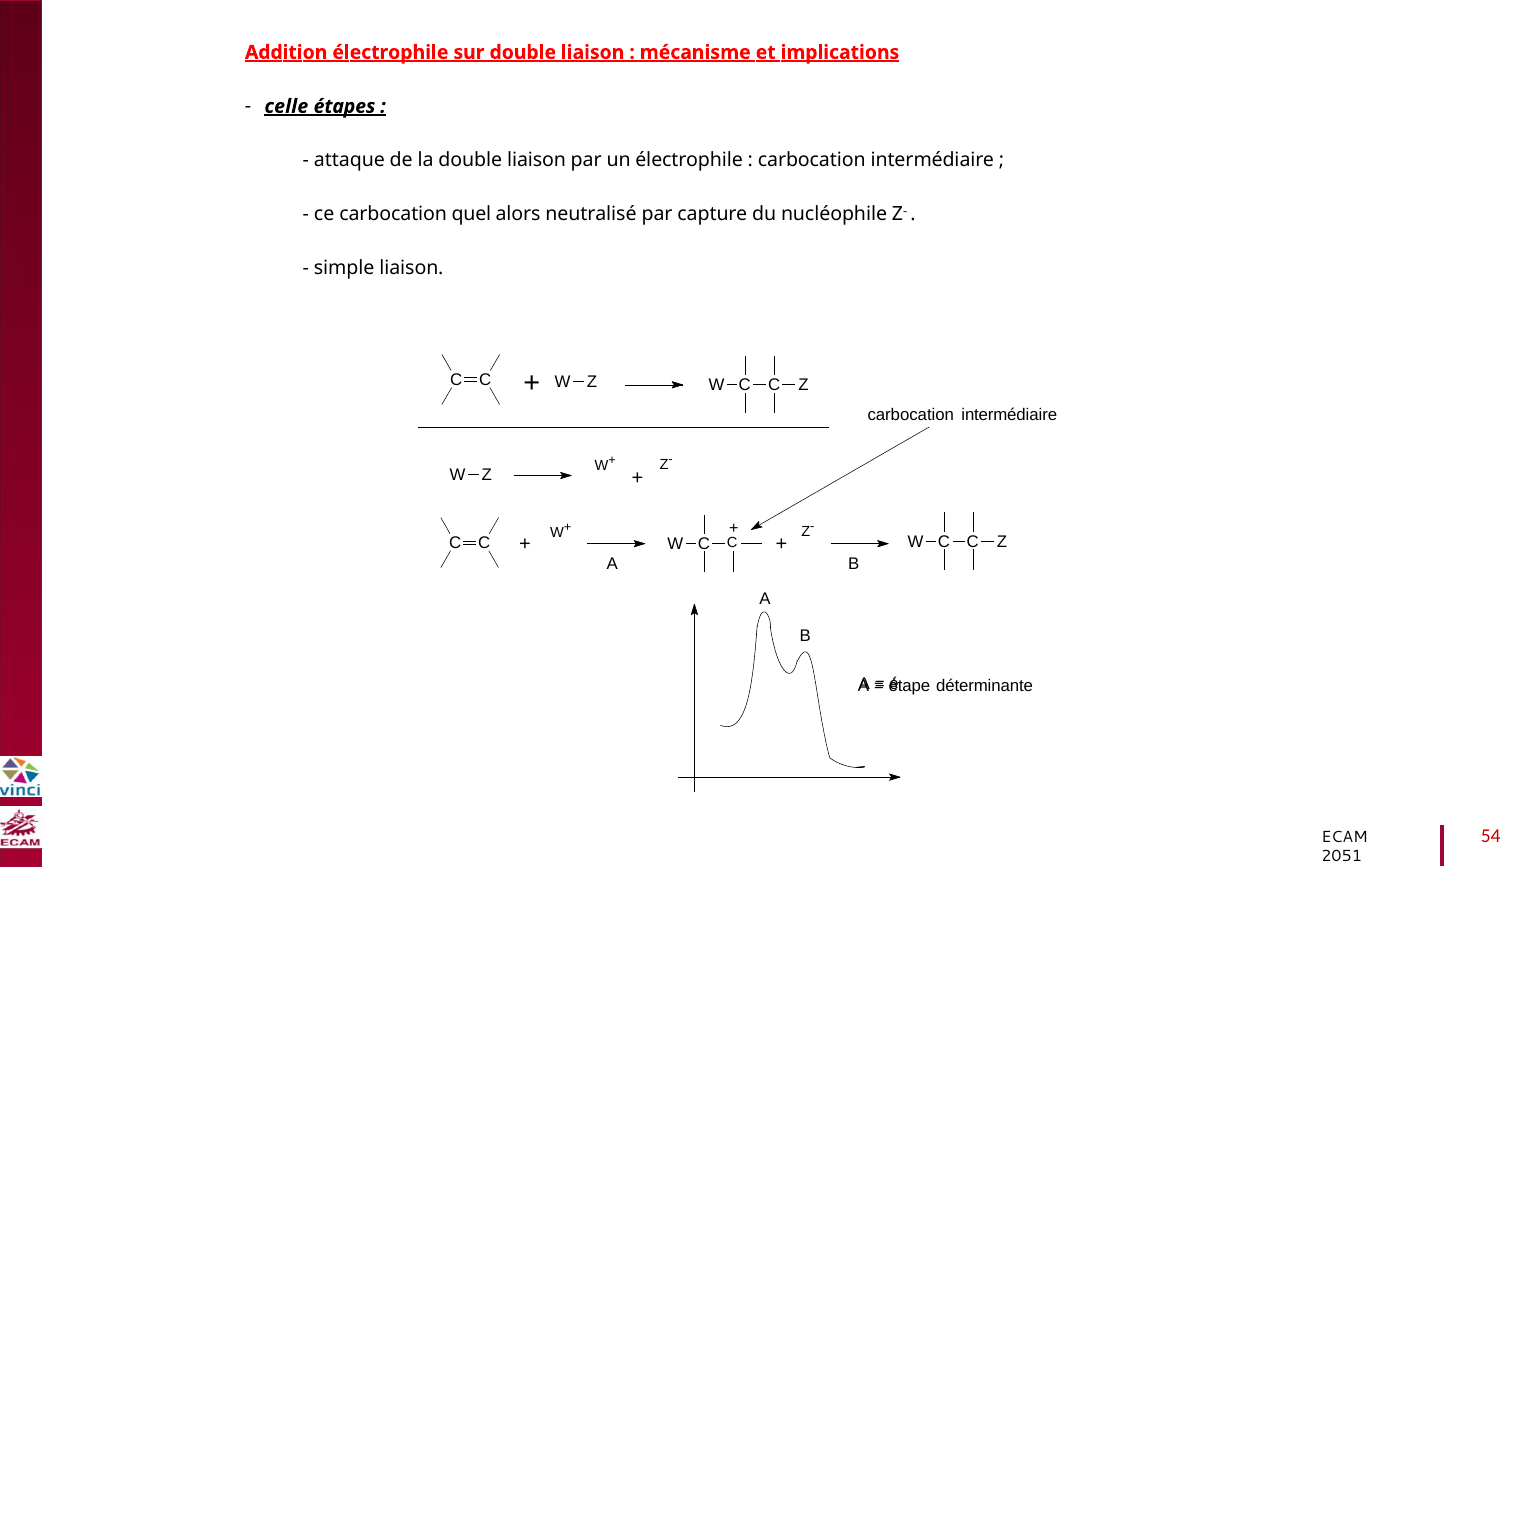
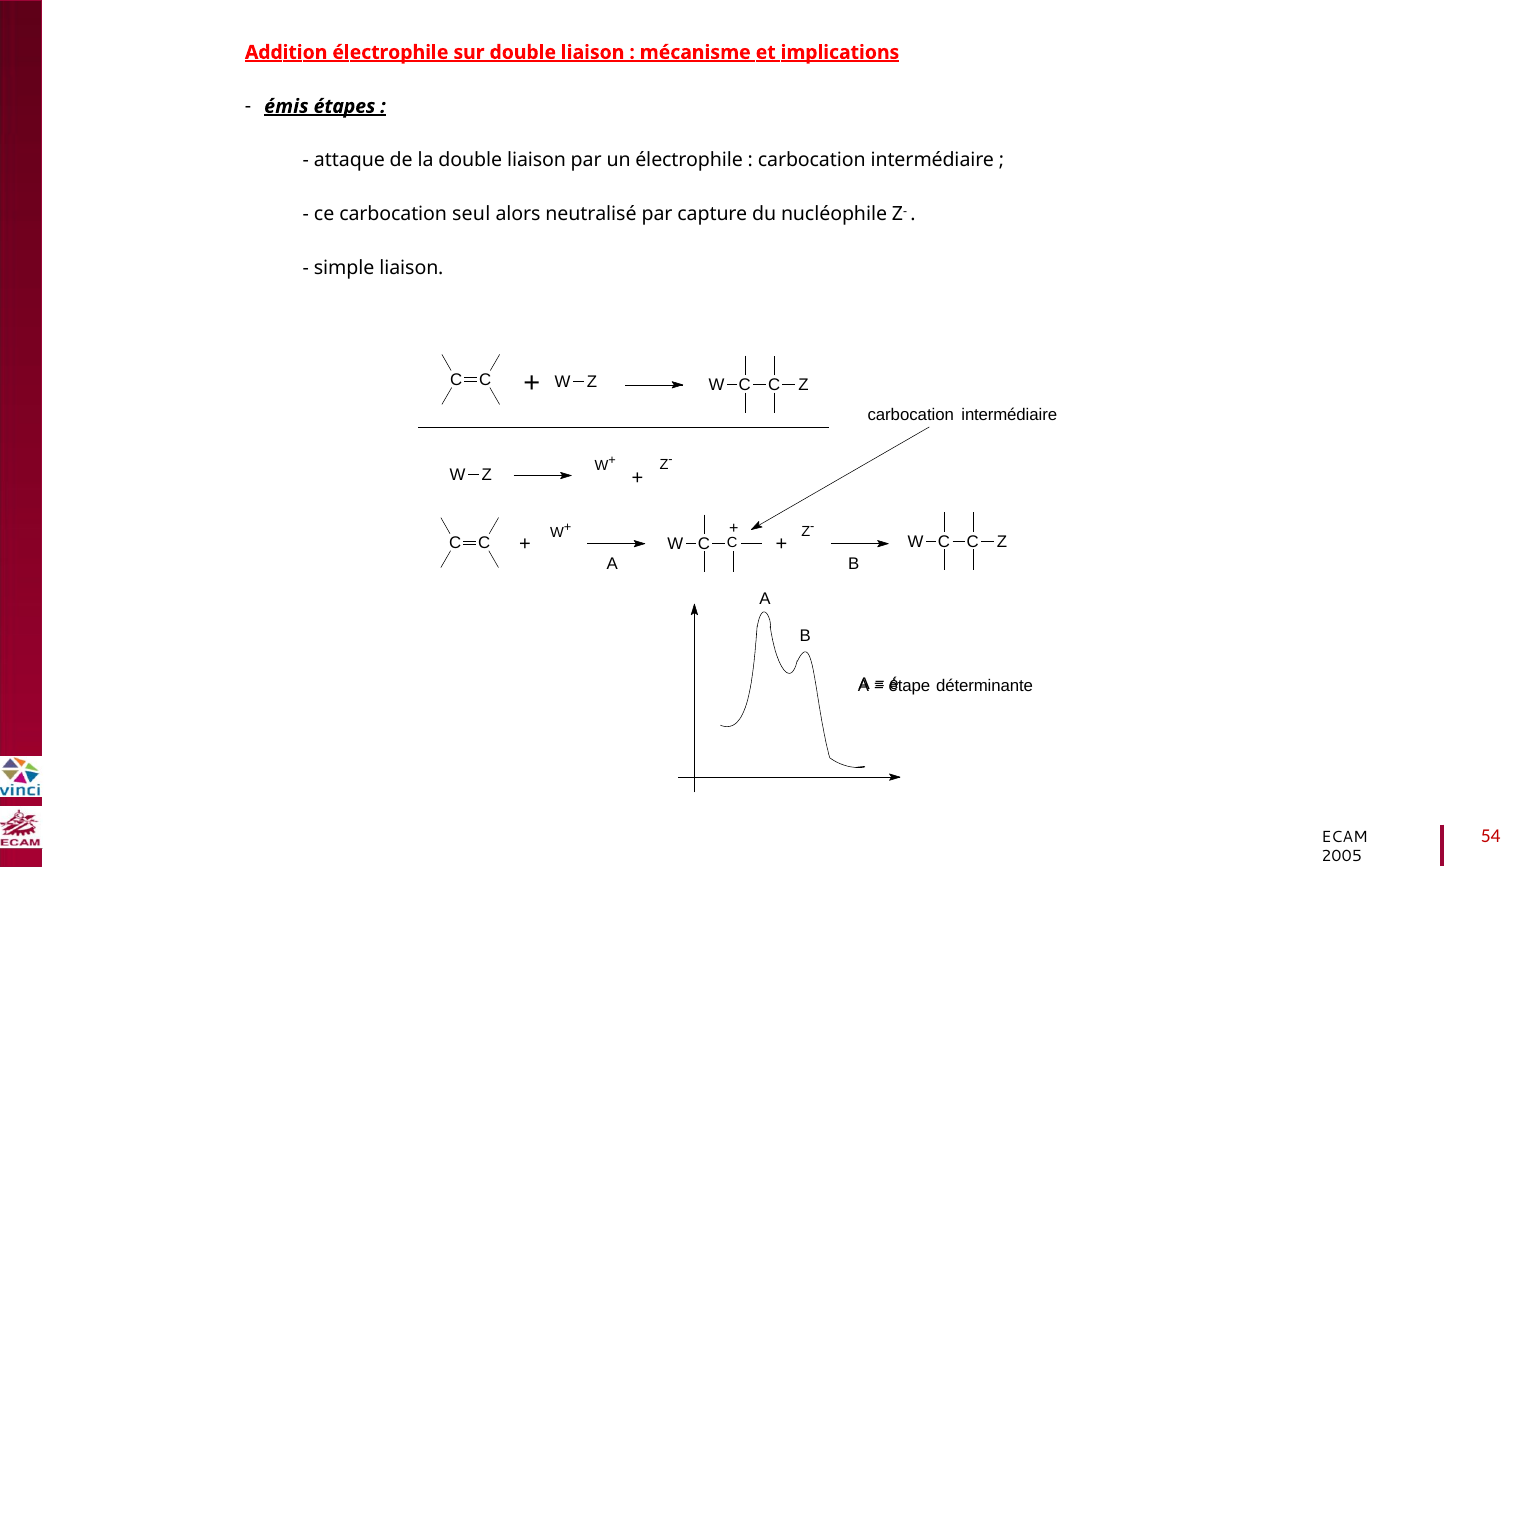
celle: celle -> émis (286, 106)
quel: quel -> seul (471, 214)
2051: 2051 -> 2005 (1342, 856)
